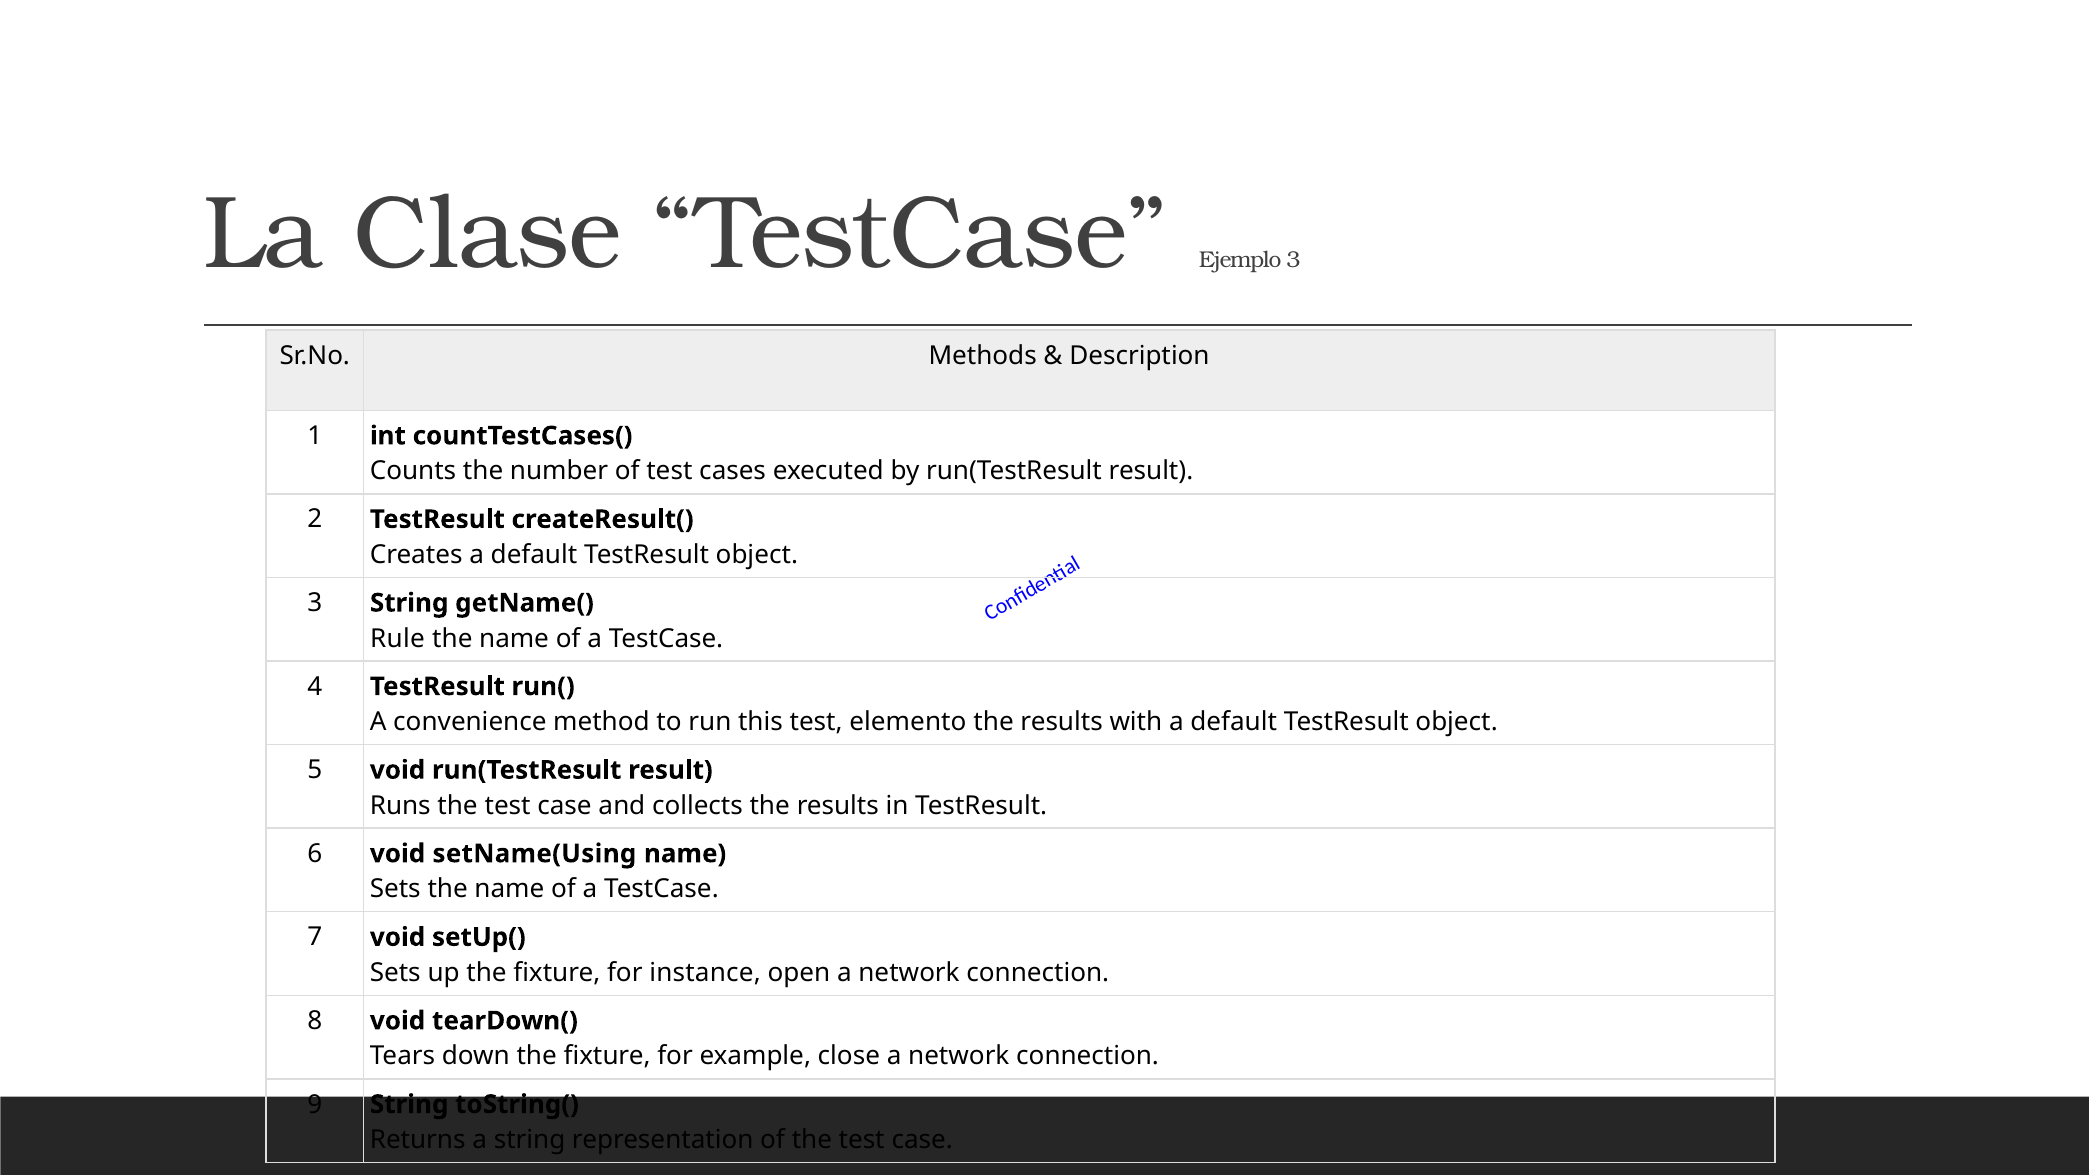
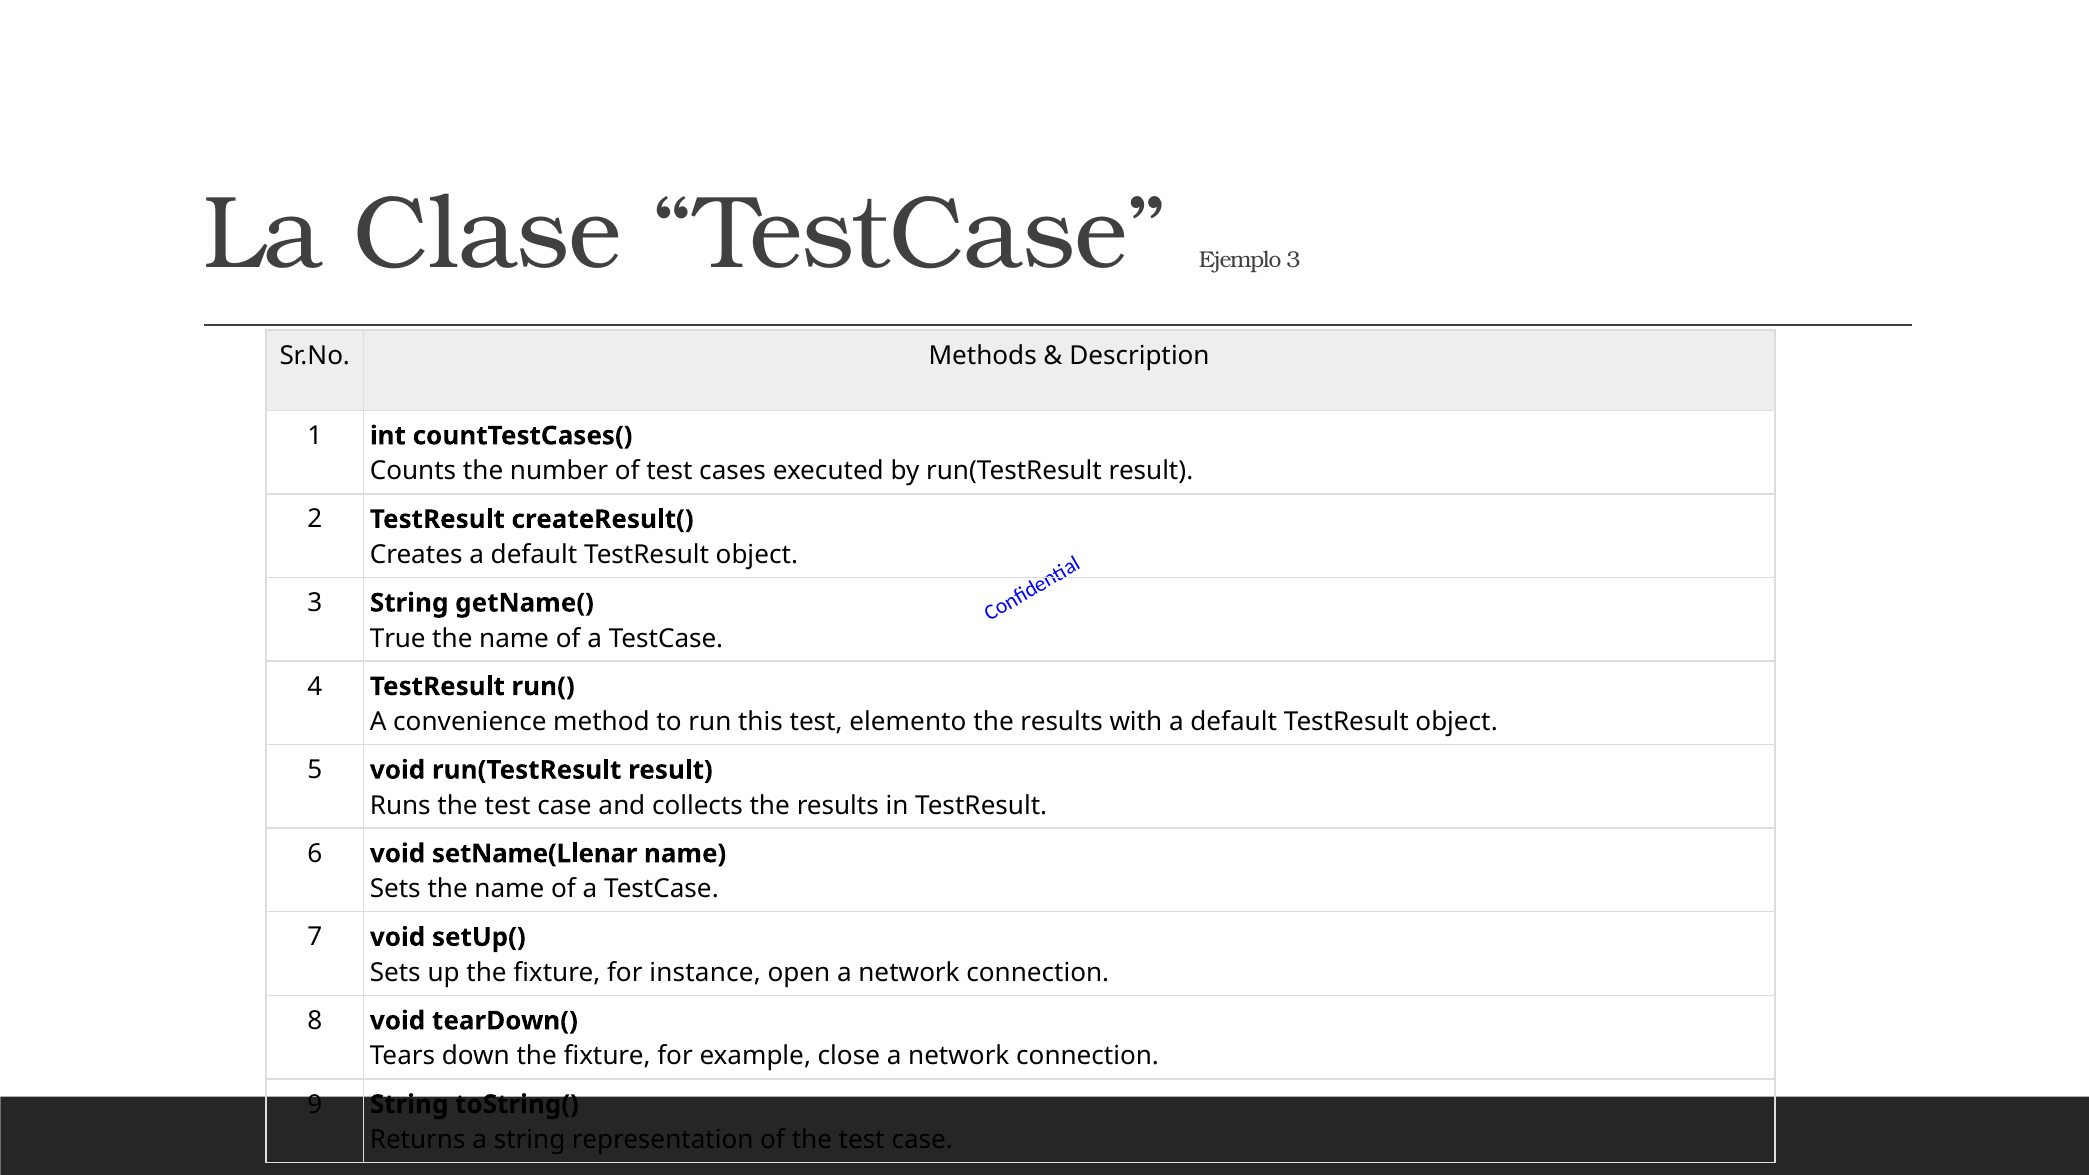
Rule: Rule -> True (398, 639)
setName(Using: setName(Using -> setName(Llenar (535, 854)
